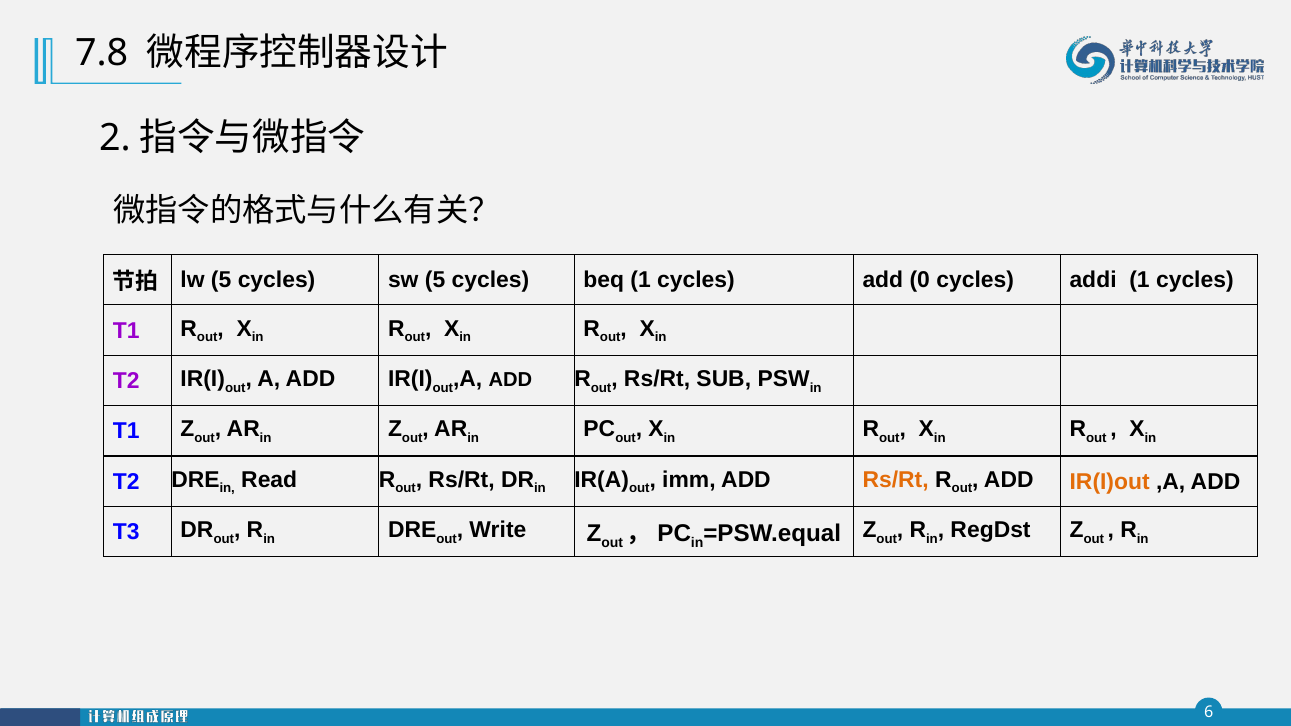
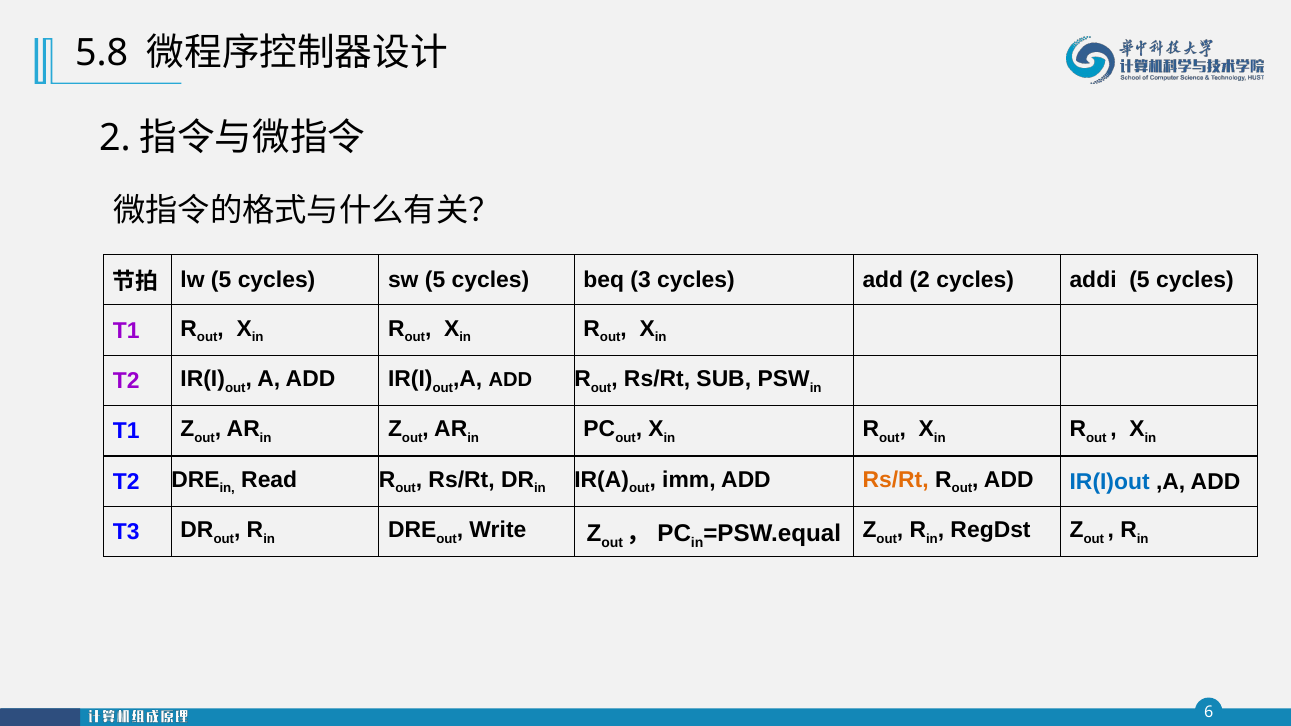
7.8: 7.8 -> 5.8 (102, 53)
beq 1: 1 -> 3 (641, 280)
add 0: 0 -> 2 (920, 280)
addi 1: 1 -> 5 (1139, 280)
IR(I)out colour: orange -> blue (1110, 482)
